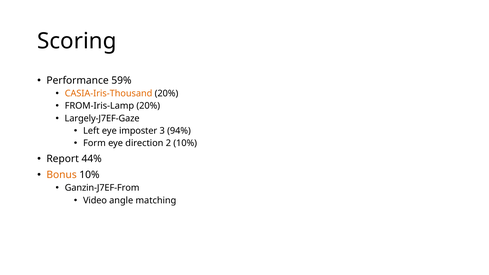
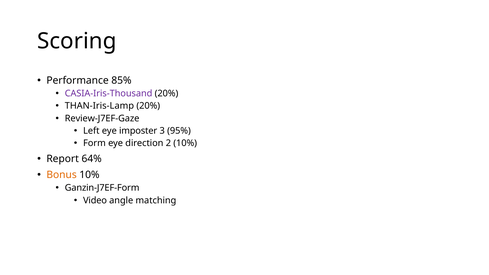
59%: 59% -> 85% (121, 81)
CASIA-Iris-Thousand colour: orange -> purple (109, 94)
FROM-Iris-Lamp: FROM-Iris-Lamp -> THAN-Iris-Lamp (99, 106)
Largely-J7EF-Gaze: Largely-J7EF-Gaze -> Review-J7EF-Gaze (102, 118)
94%: 94% -> 95% (179, 131)
44%: 44% -> 64% (92, 159)
Ganzin-J7EF-From: Ganzin-J7EF-From -> Ganzin-J7EF-Form (102, 188)
